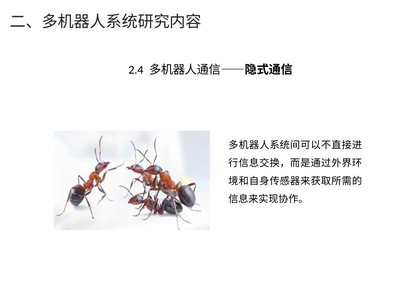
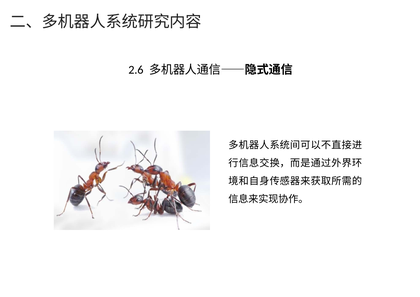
2.4: 2.4 -> 2.6 (136, 70)
